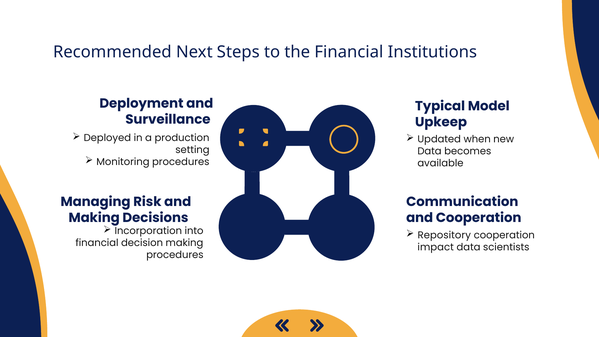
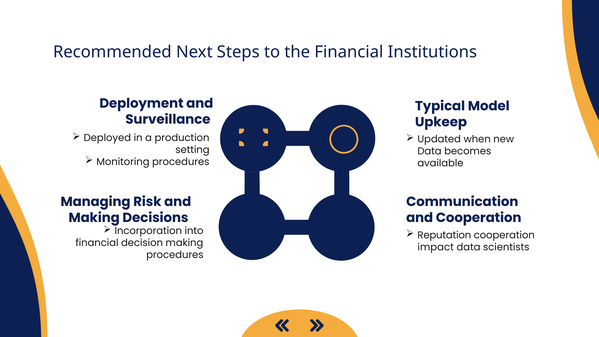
Repository: Repository -> Reputation (444, 235)
